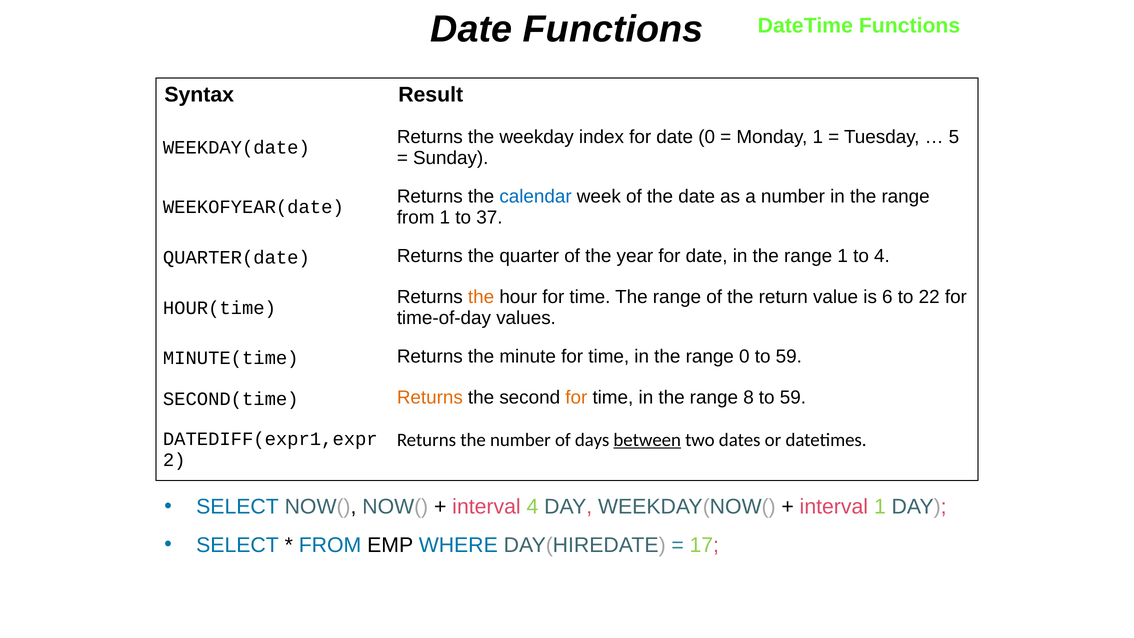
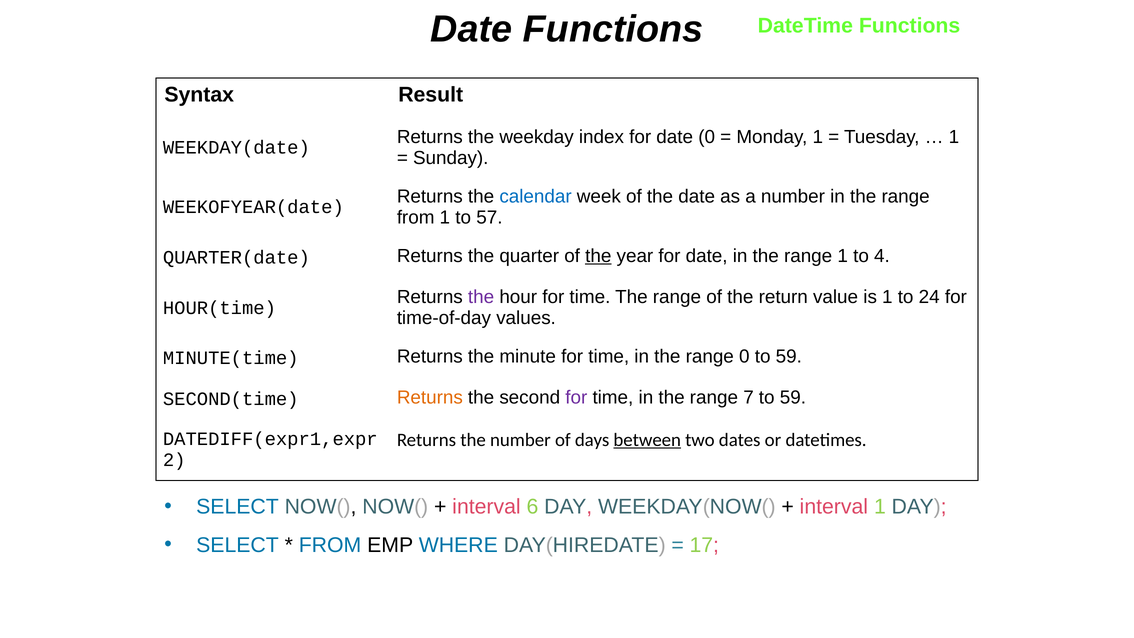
5: 5 -> 1 (954, 137)
37: 37 -> 57 (489, 217)
the underline: none -> present (598, 256)
the colour: orange -> purple (481, 297)
is 6: 6 -> 1 (887, 297)
22: 22 -> 24 (929, 297)
for colour: orange -> purple (576, 398)
8: 8 -> 7 (749, 398)
interval 4: 4 -> 6 (533, 507)
